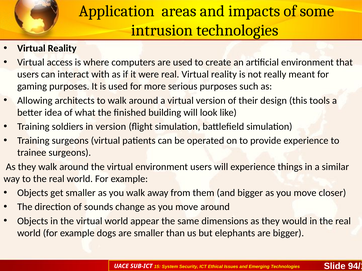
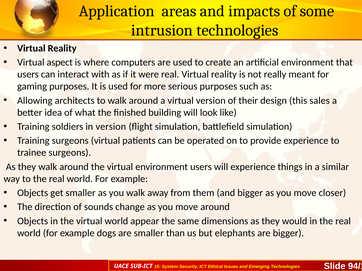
access: access -> aspect (60, 62)
tools: tools -> sales (320, 101)
